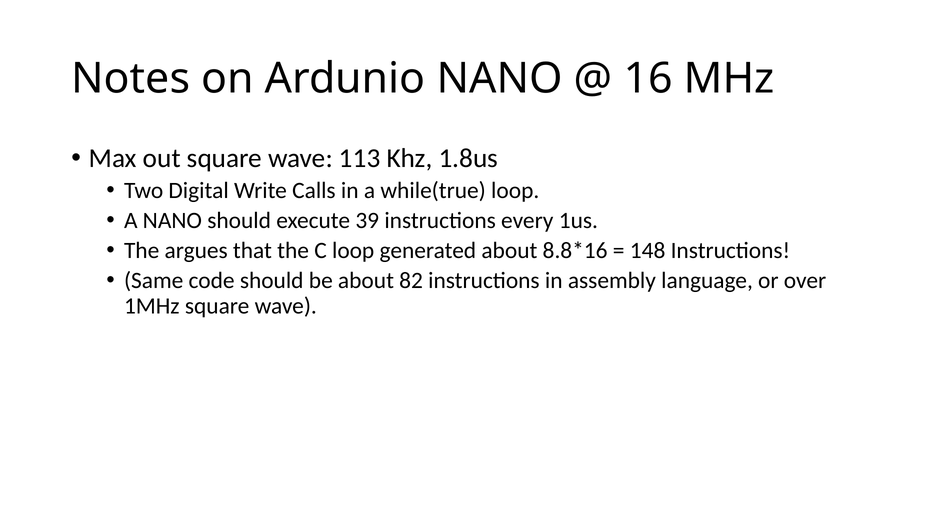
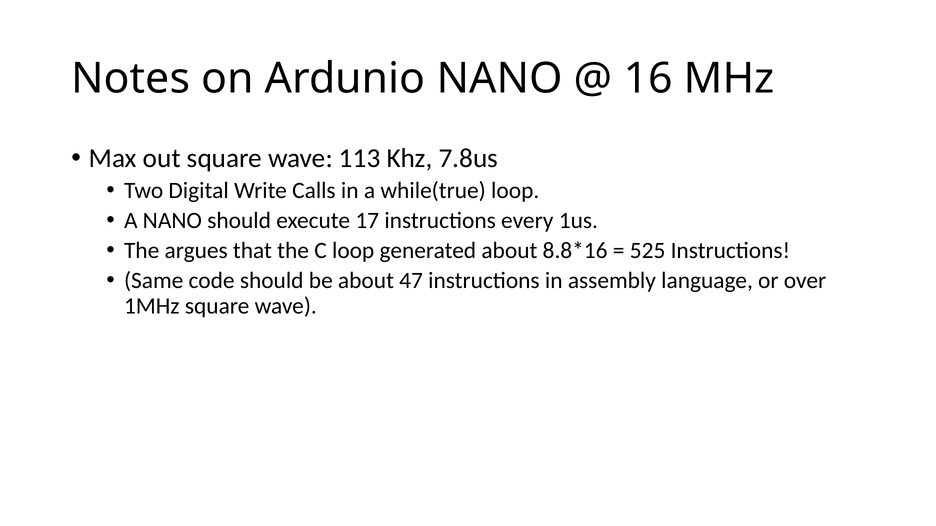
1.8us: 1.8us -> 7.8us (468, 158)
39: 39 -> 17 (367, 221)
148: 148 -> 525 (648, 251)
82: 82 -> 47 (411, 281)
